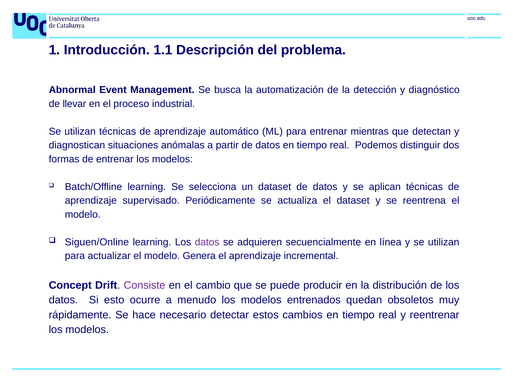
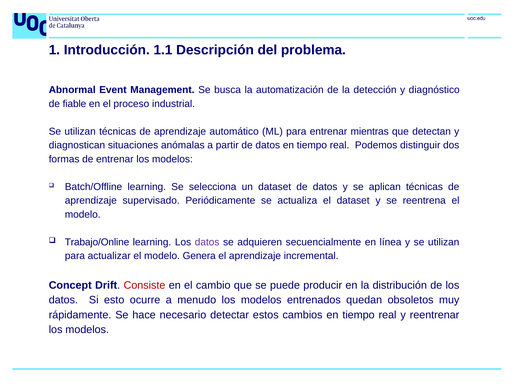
llevar: llevar -> fiable (74, 104)
Siguen/Online: Siguen/Online -> Trabajo/Online (97, 242)
Consiste colour: purple -> red (144, 285)
